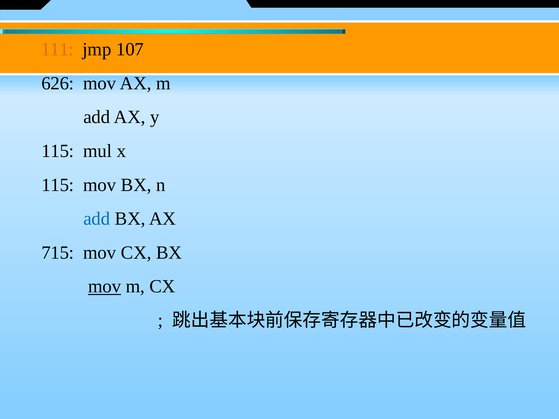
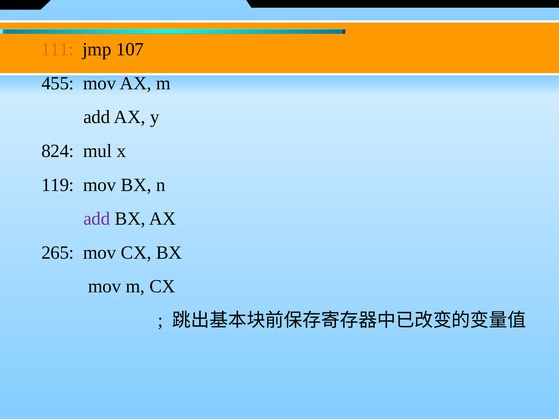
626: 626 -> 455 (58, 83)
115: 115 -> 824 (58, 151)
115: 115 -> 119 (58, 185)
add colour: blue -> purple (97, 219)
715: 715 -> 265 (58, 253)
mov underline: present -> none (105, 287)
